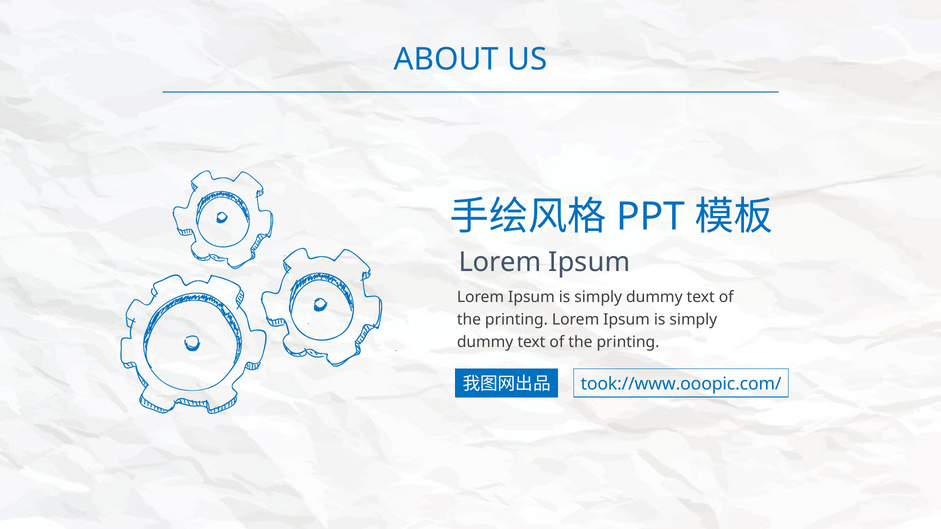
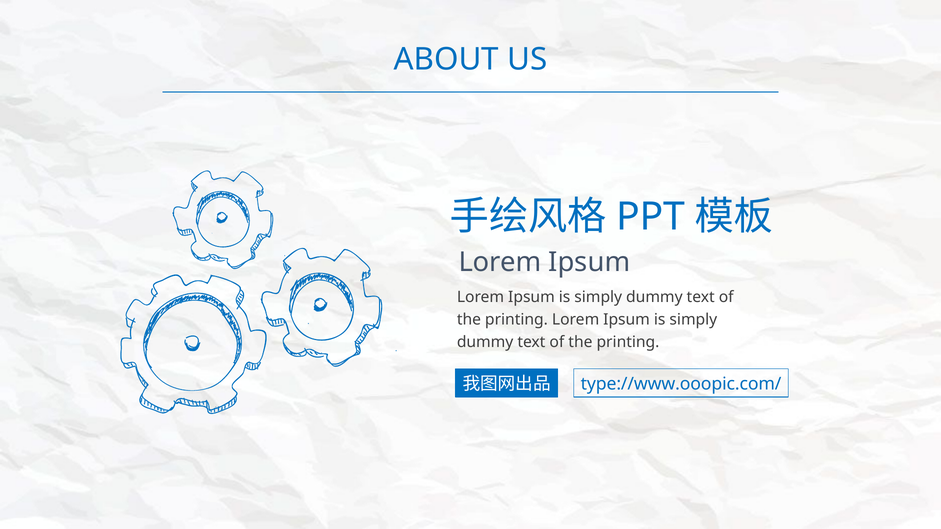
took://www.ooopic.com/: took://www.ooopic.com/ -> type://www.ooopic.com/ (681, 384)
